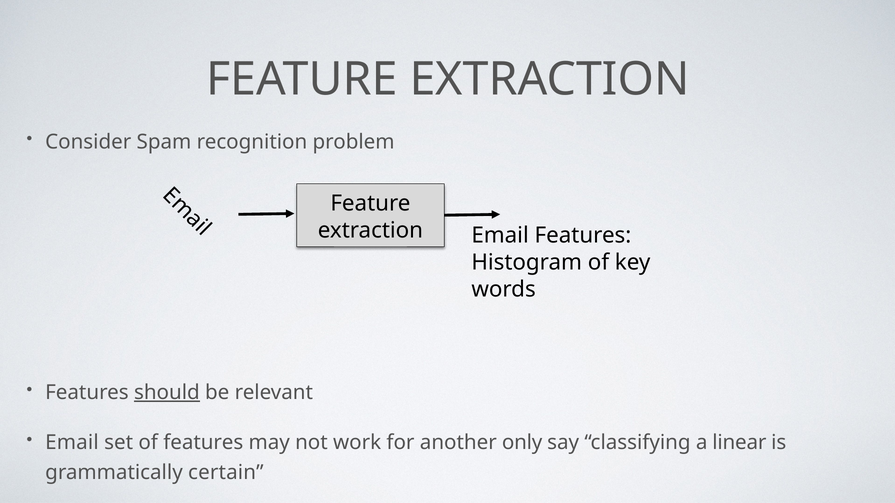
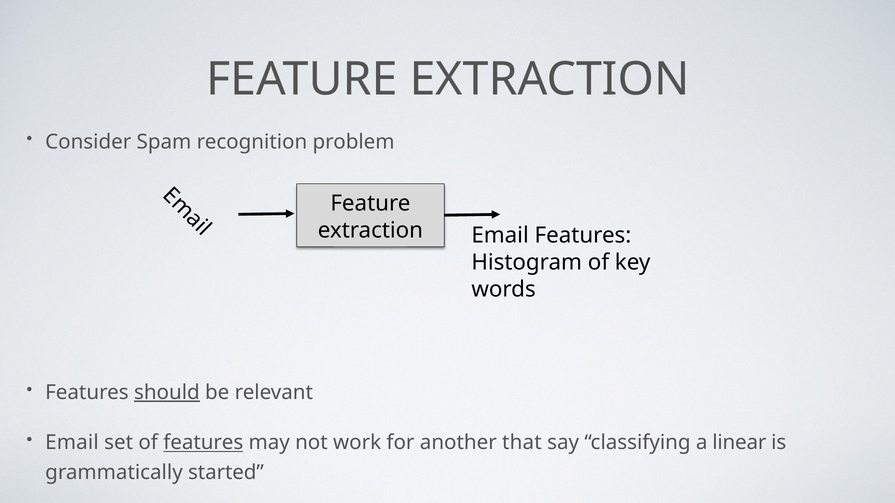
features underline: none -> present (203, 443)
only: only -> that (522, 443)
certain: certain -> started (226, 473)
